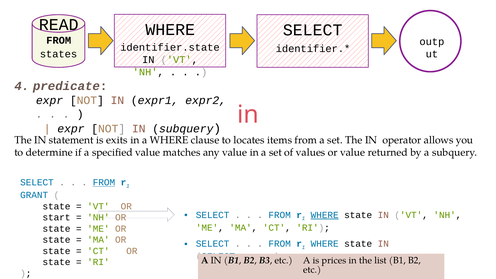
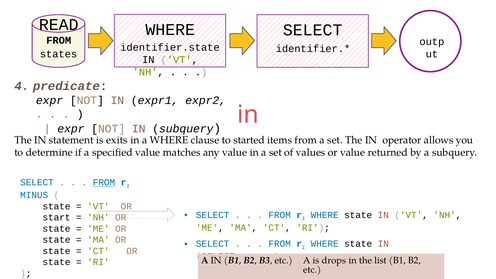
locates: locates -> started (249, 140)
GRANT: GRANT -> MINUS (34, 195)
WHERE underline: present -> none (325, 215)
prices: prices -> drops (334, 261)
